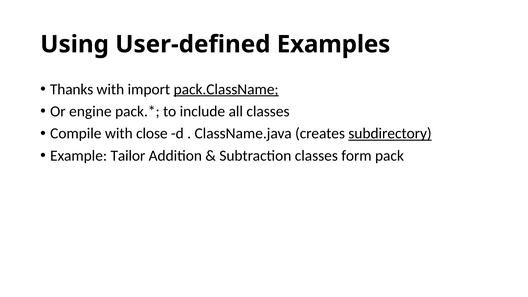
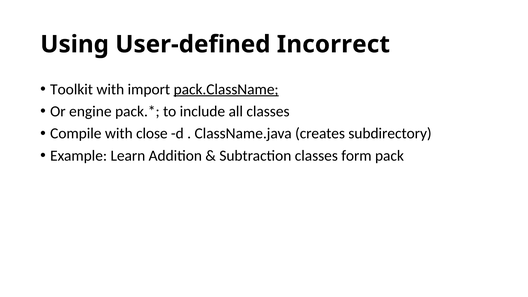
Examples: Examples -> Incorrect (333, 44)
Thanks: Thanks -> Toolkit (72, 89)
subdirectory underline: present -> none (390, 134)
Tailor: Tailor -> Learn (128, 156)
